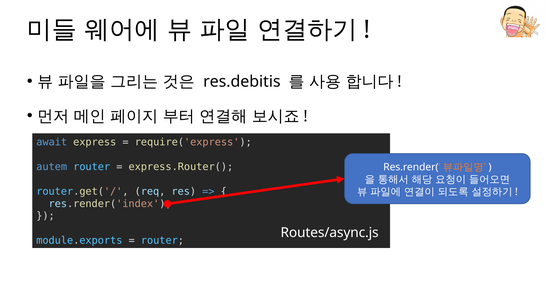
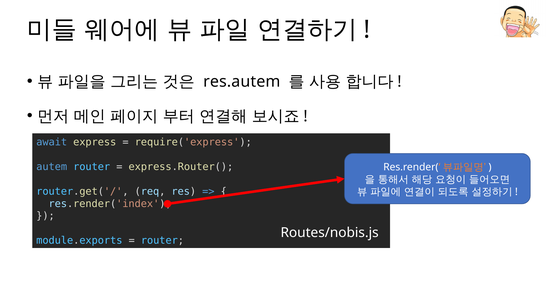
res.debitis: res.debitis -> res.autem (242, 82)
Routes/async.js: Routes/async.js -> Routes/nobis.js (330, 233)
